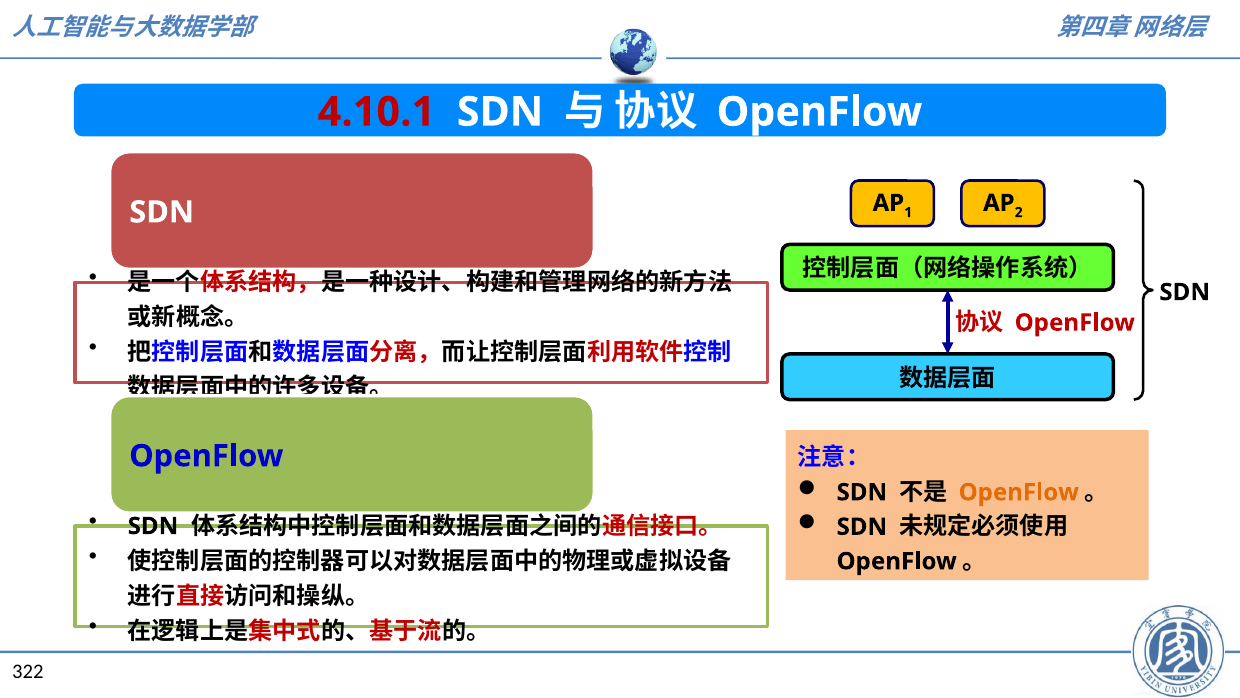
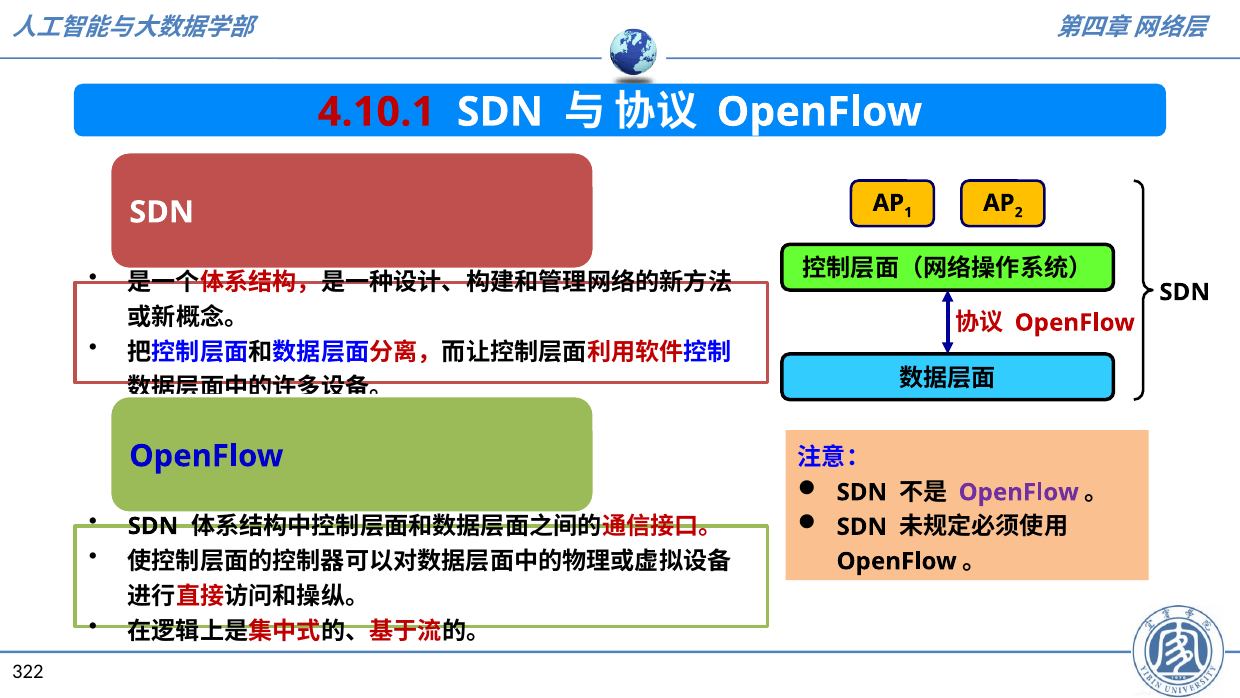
OpenFlow colour: orange -> purple (1019, 492)
